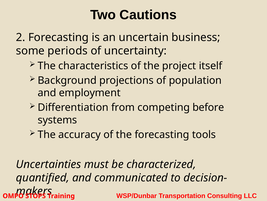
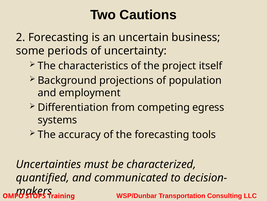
before: before -> egress (208, 107)
